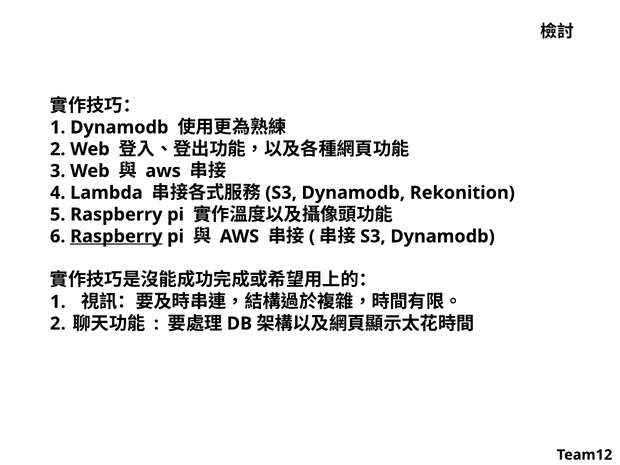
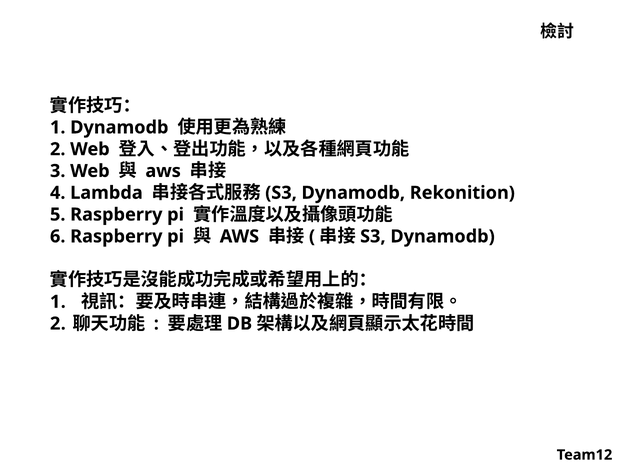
Raspberry underline: present -> none (116, 236)
